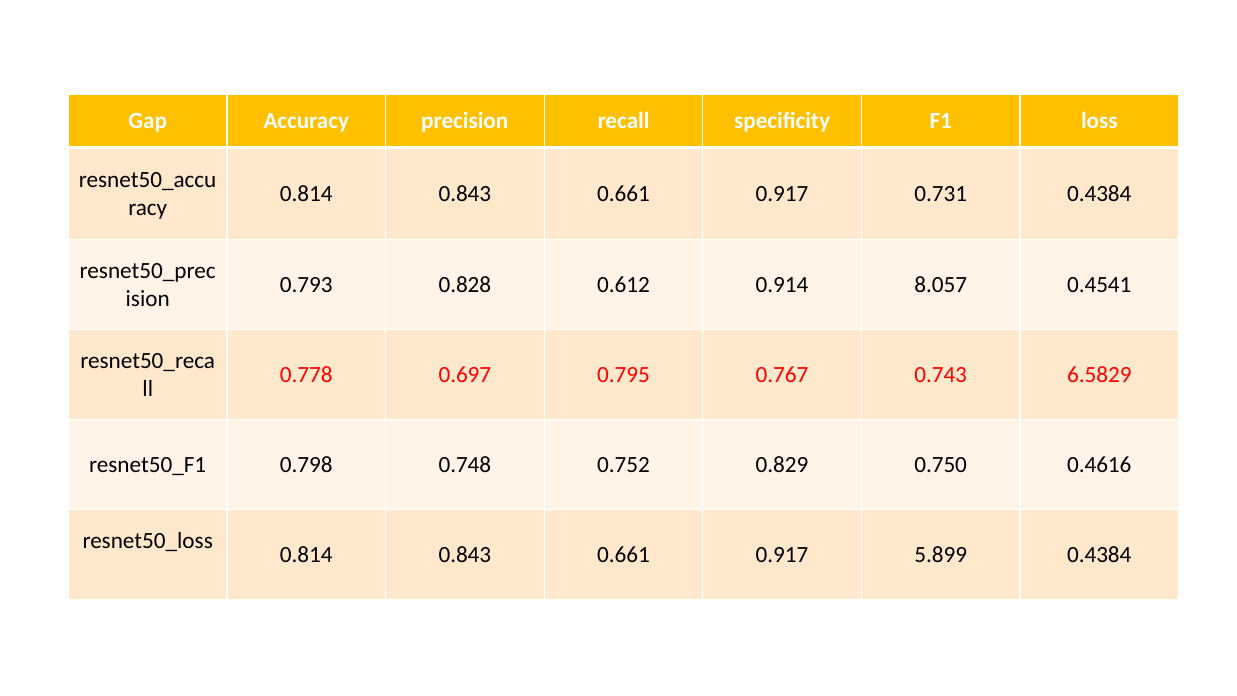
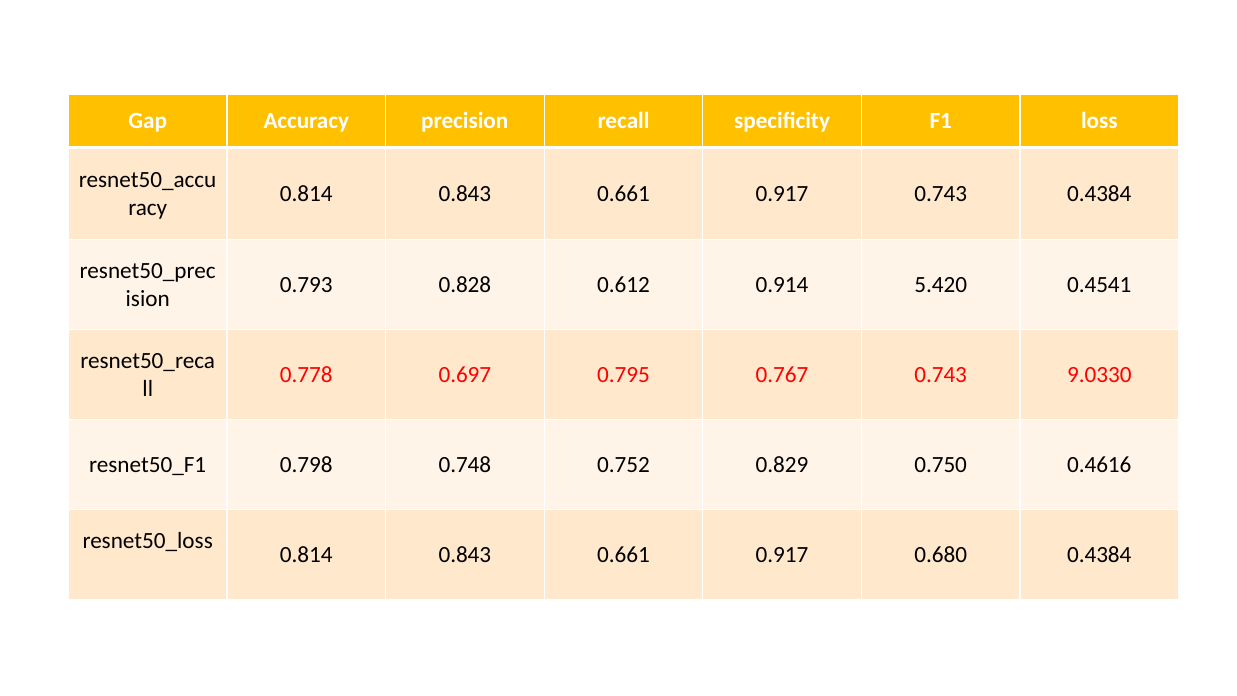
0.917 0.731: 0.731 -> 0.743 (941, 194)
8.057: 8.057 -> 5.420 (941, 284)
6.5829: 6.5829 -> 9.0330 (1099, 374)
5.899: 5.899 -> 0.680 (941, 554)
